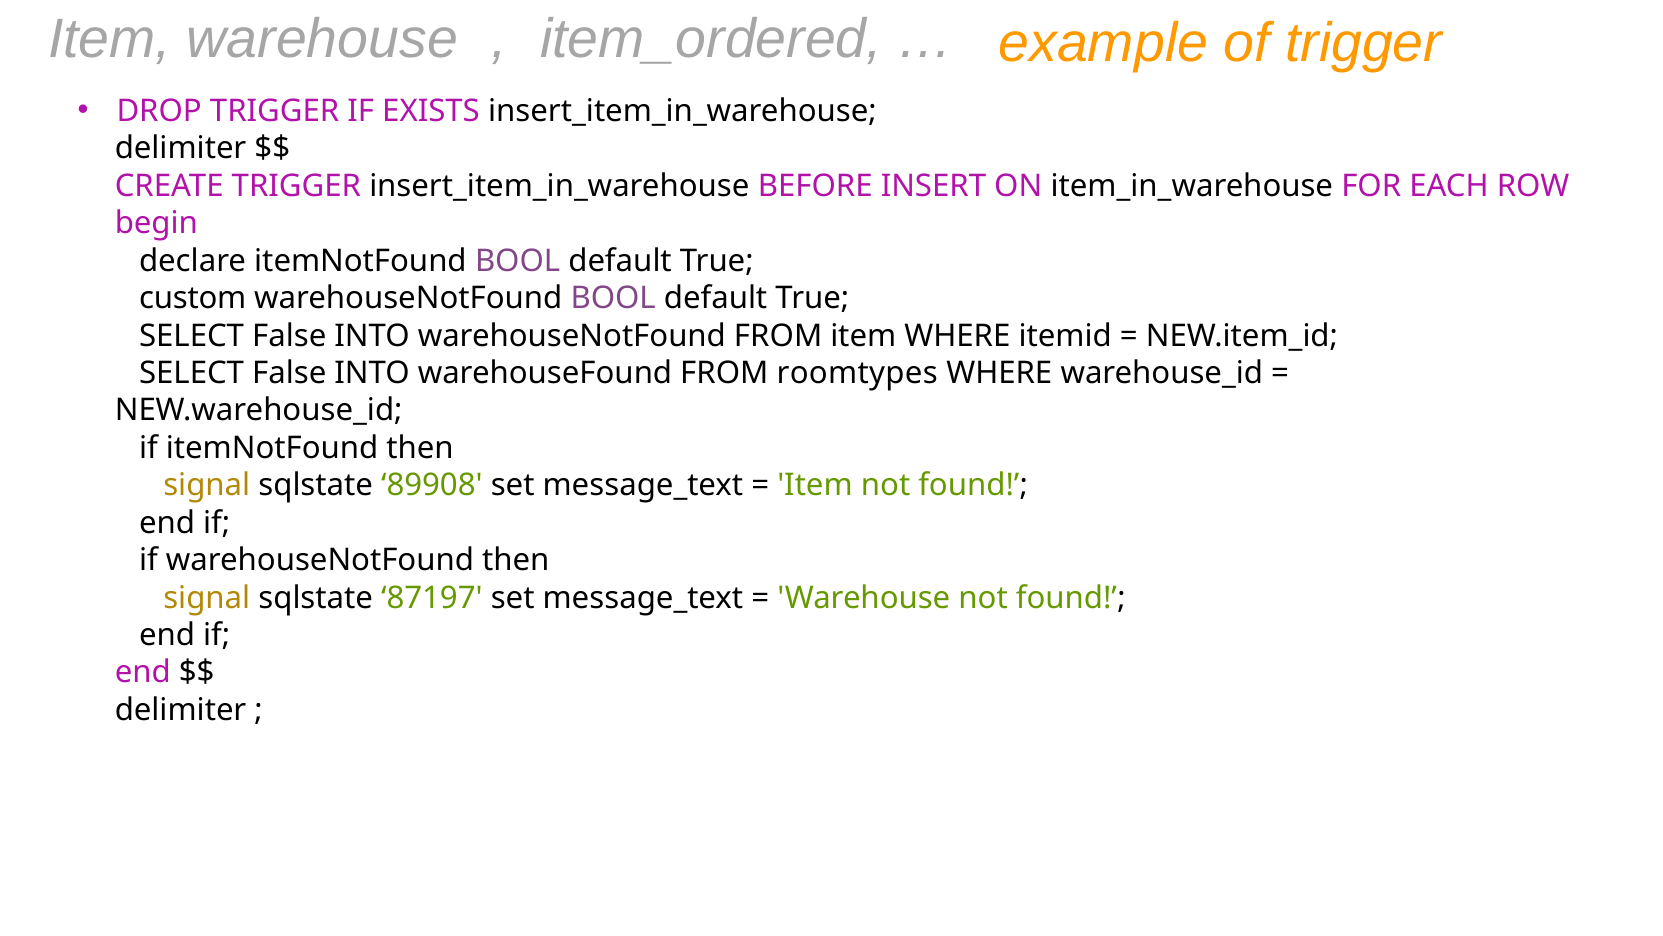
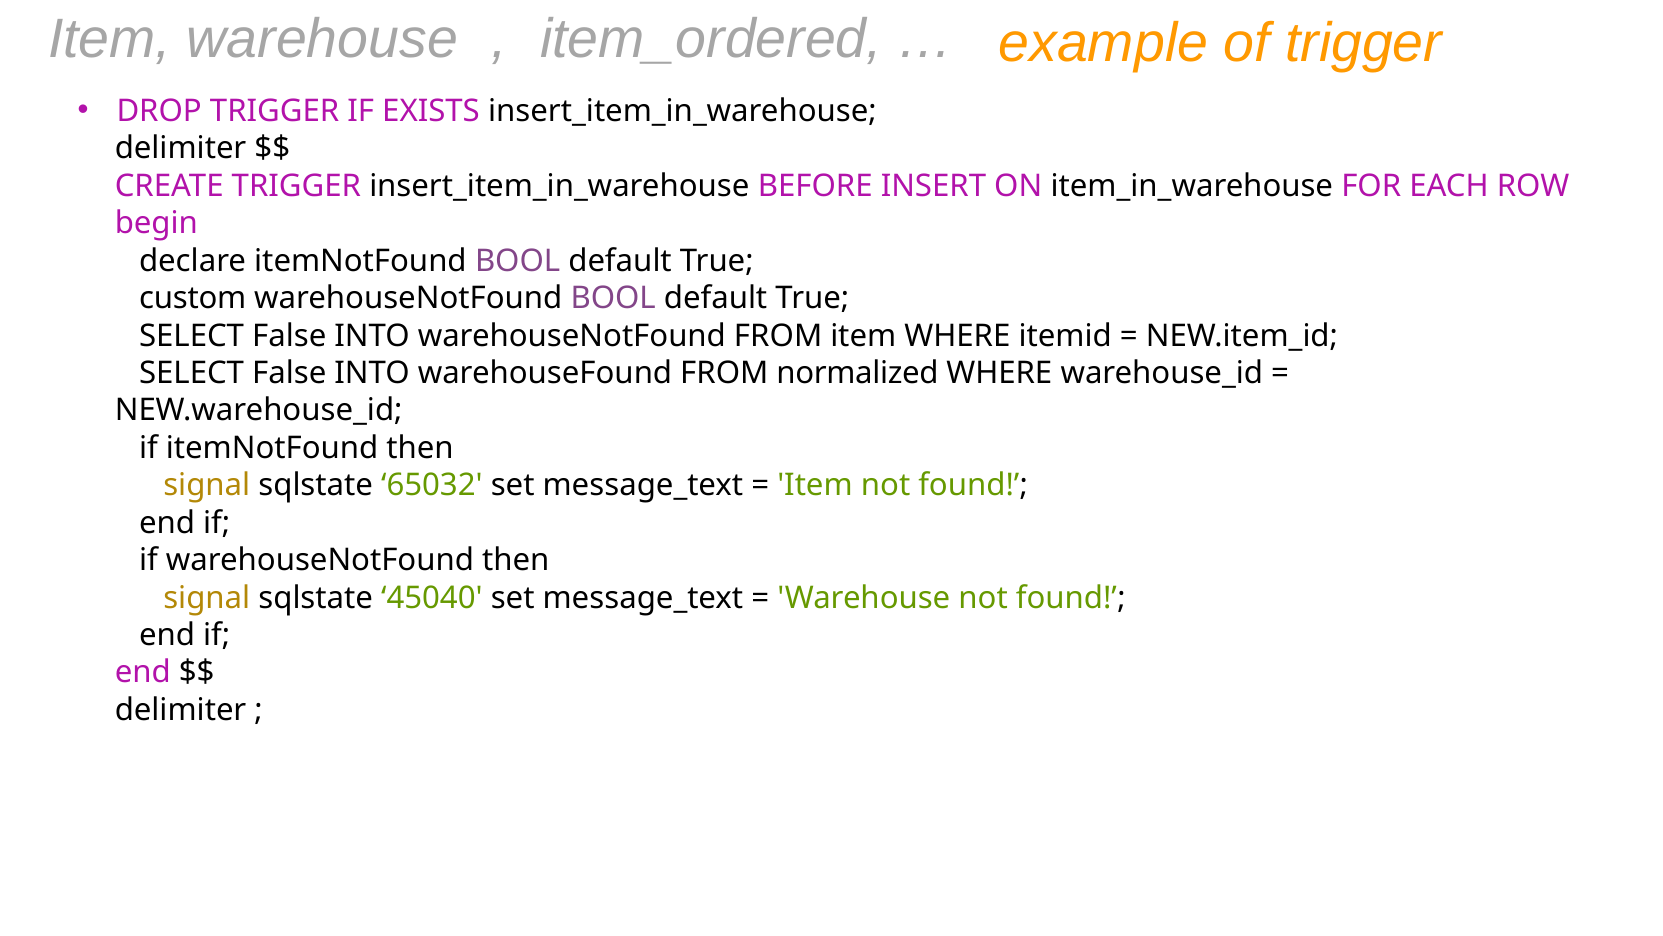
roomtypes: roomtypes -> normalized (857, 373)
89908: 89908 -> 65032 (432, 485)
87197: 87197 -> 45040 (432, 597)
